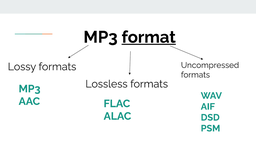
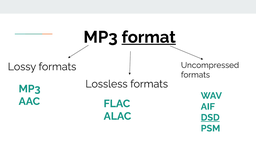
DSD underline: none -> present (210, 118)
